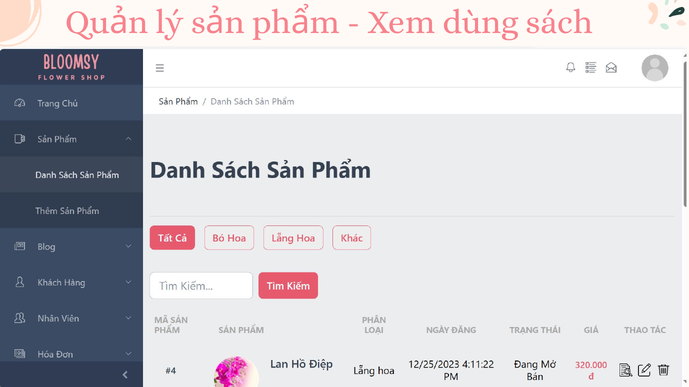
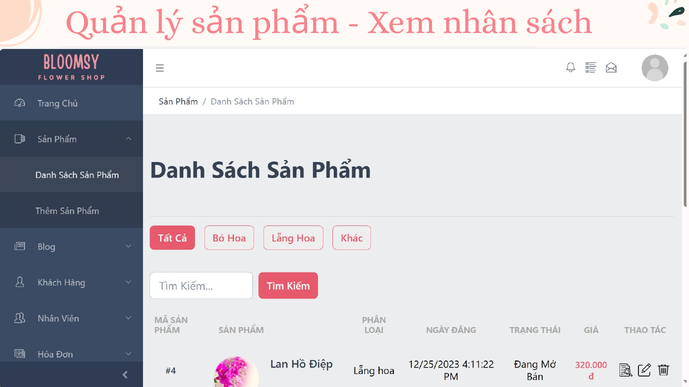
dùng: dùng -> nhân (481, 22)
